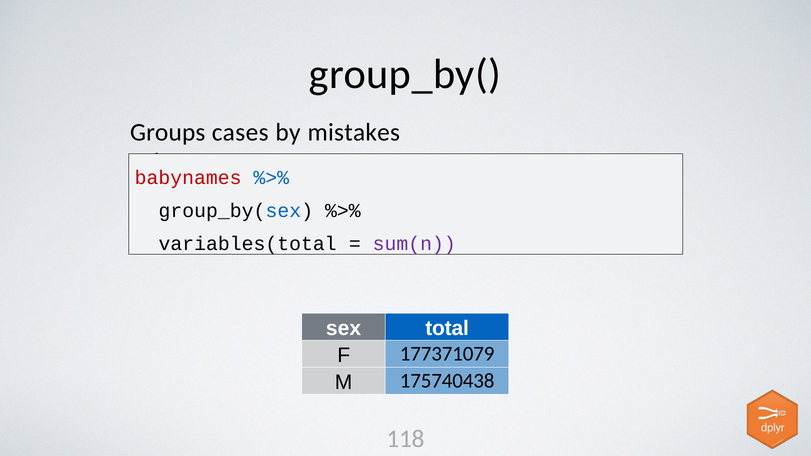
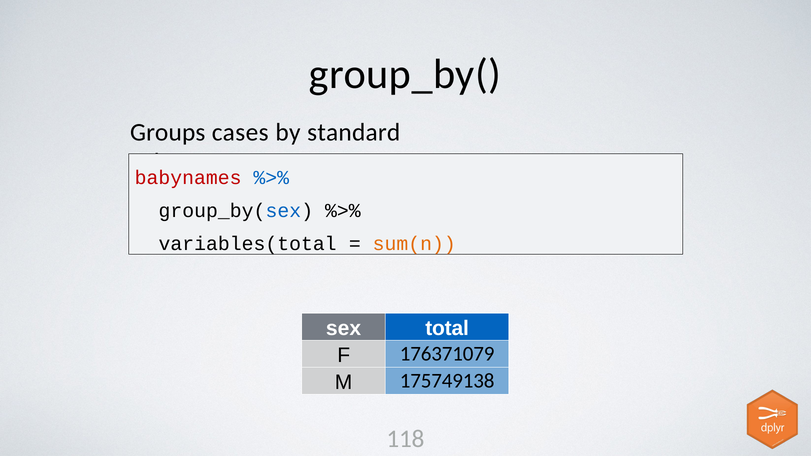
mistakes: mistakes -> standard (354, 132)
sum(n colour: purple -> orange (414, 244)
177371079: 177371079 -> 176371079 (447, 354)
175740438: 175740438 -> 175749138 (447, 381)
